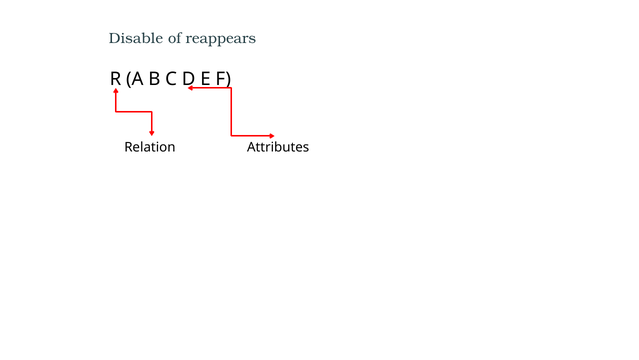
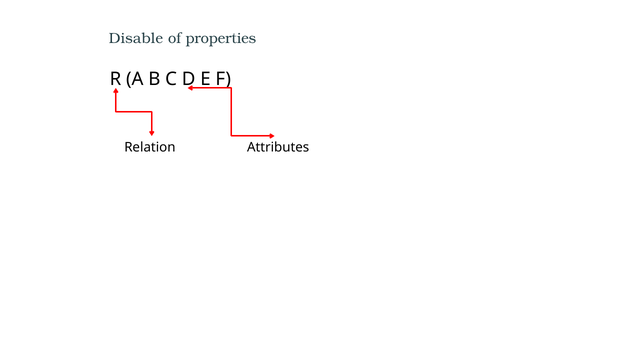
reappears: reappears -> properties (221, 38)
